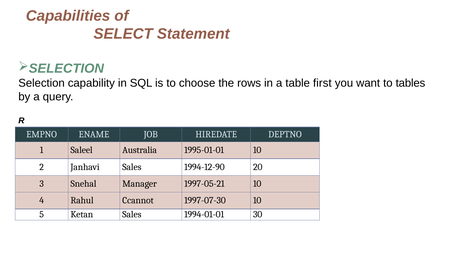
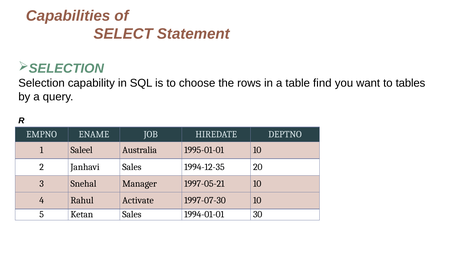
first: first -> find (322, 83)
1994-12-90: 1994-12-90 -> 1994-12-35 (204, 167)
Ccannot: Ccannot -> Activate (138, 200)
